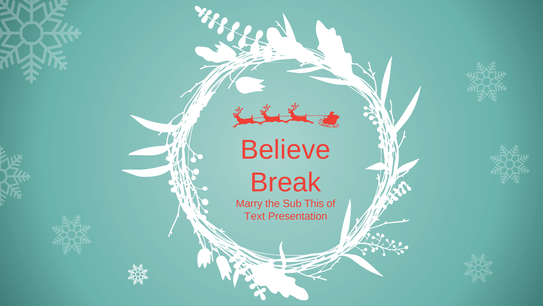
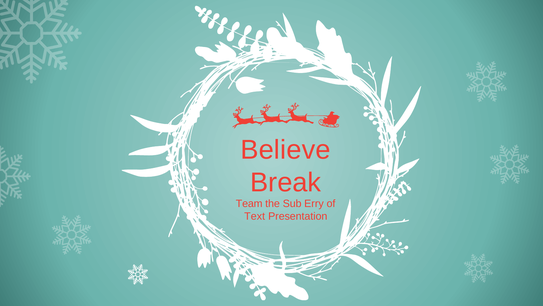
Marry: Marry -> Team (249, 203)
This: This -> Erry (314, 203)
